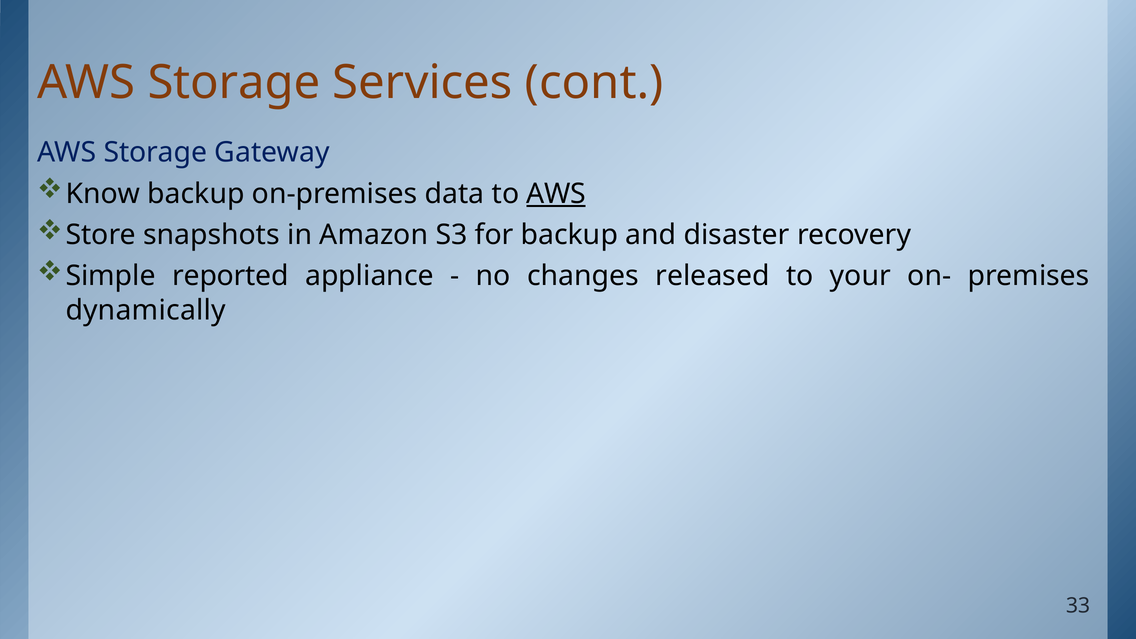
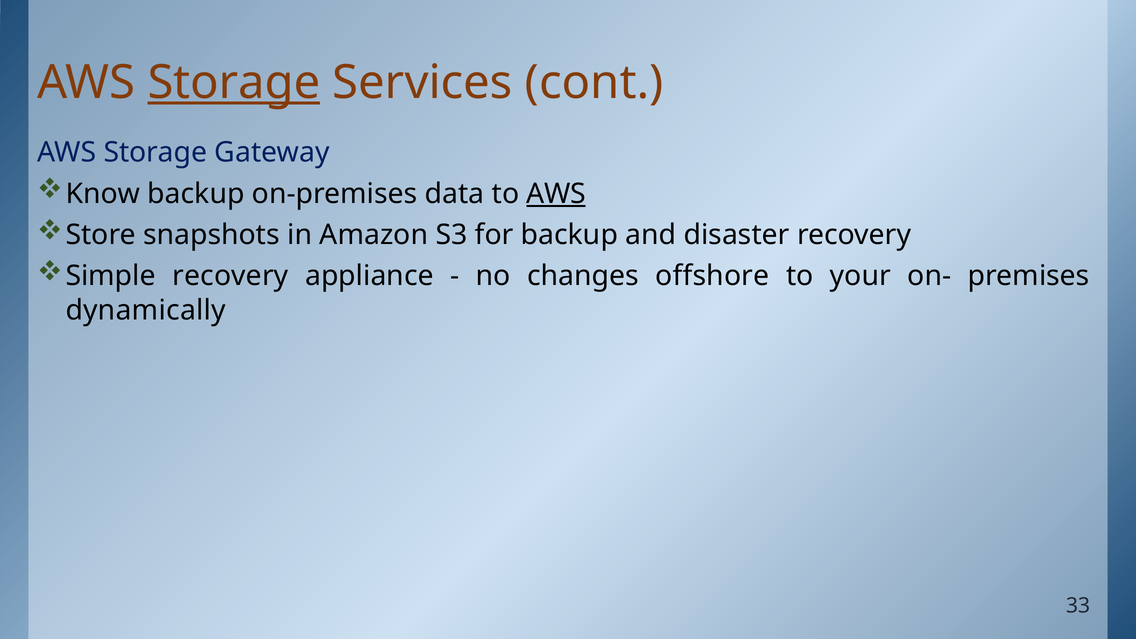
Storage underline: none -> present (234, 83)
Simple reported: reported -> recovery (230, 276)
released: released -> offshore (712, 276)
